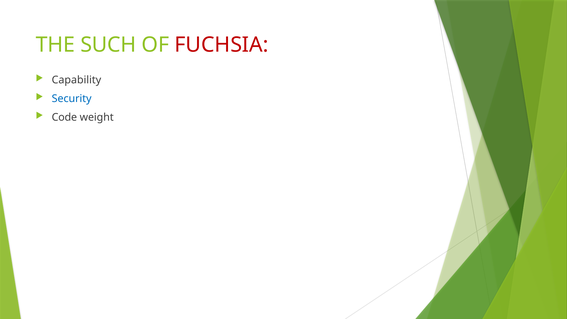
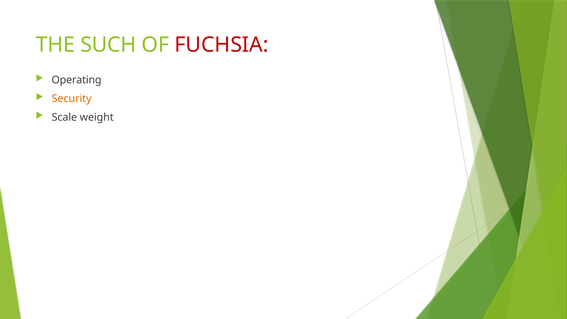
Capability: Capability -> Operating (77, 80)
Security colour: blue -> orange (72, 99)
Code: Code -> Scale (64, 117)
